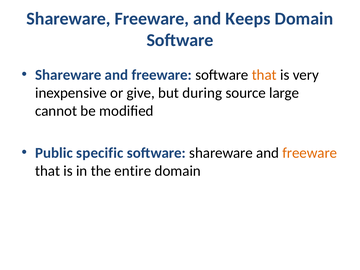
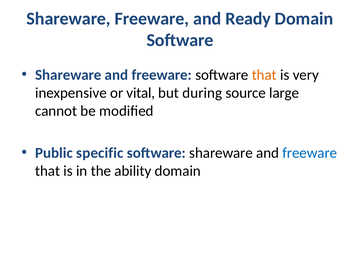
Keeps: Keeps -> Ready (248, 19)
give: give -> vital (141, 93)
freeware colour: orange -> blue (310, 153)
entire: entire -> ability (133, 171)
